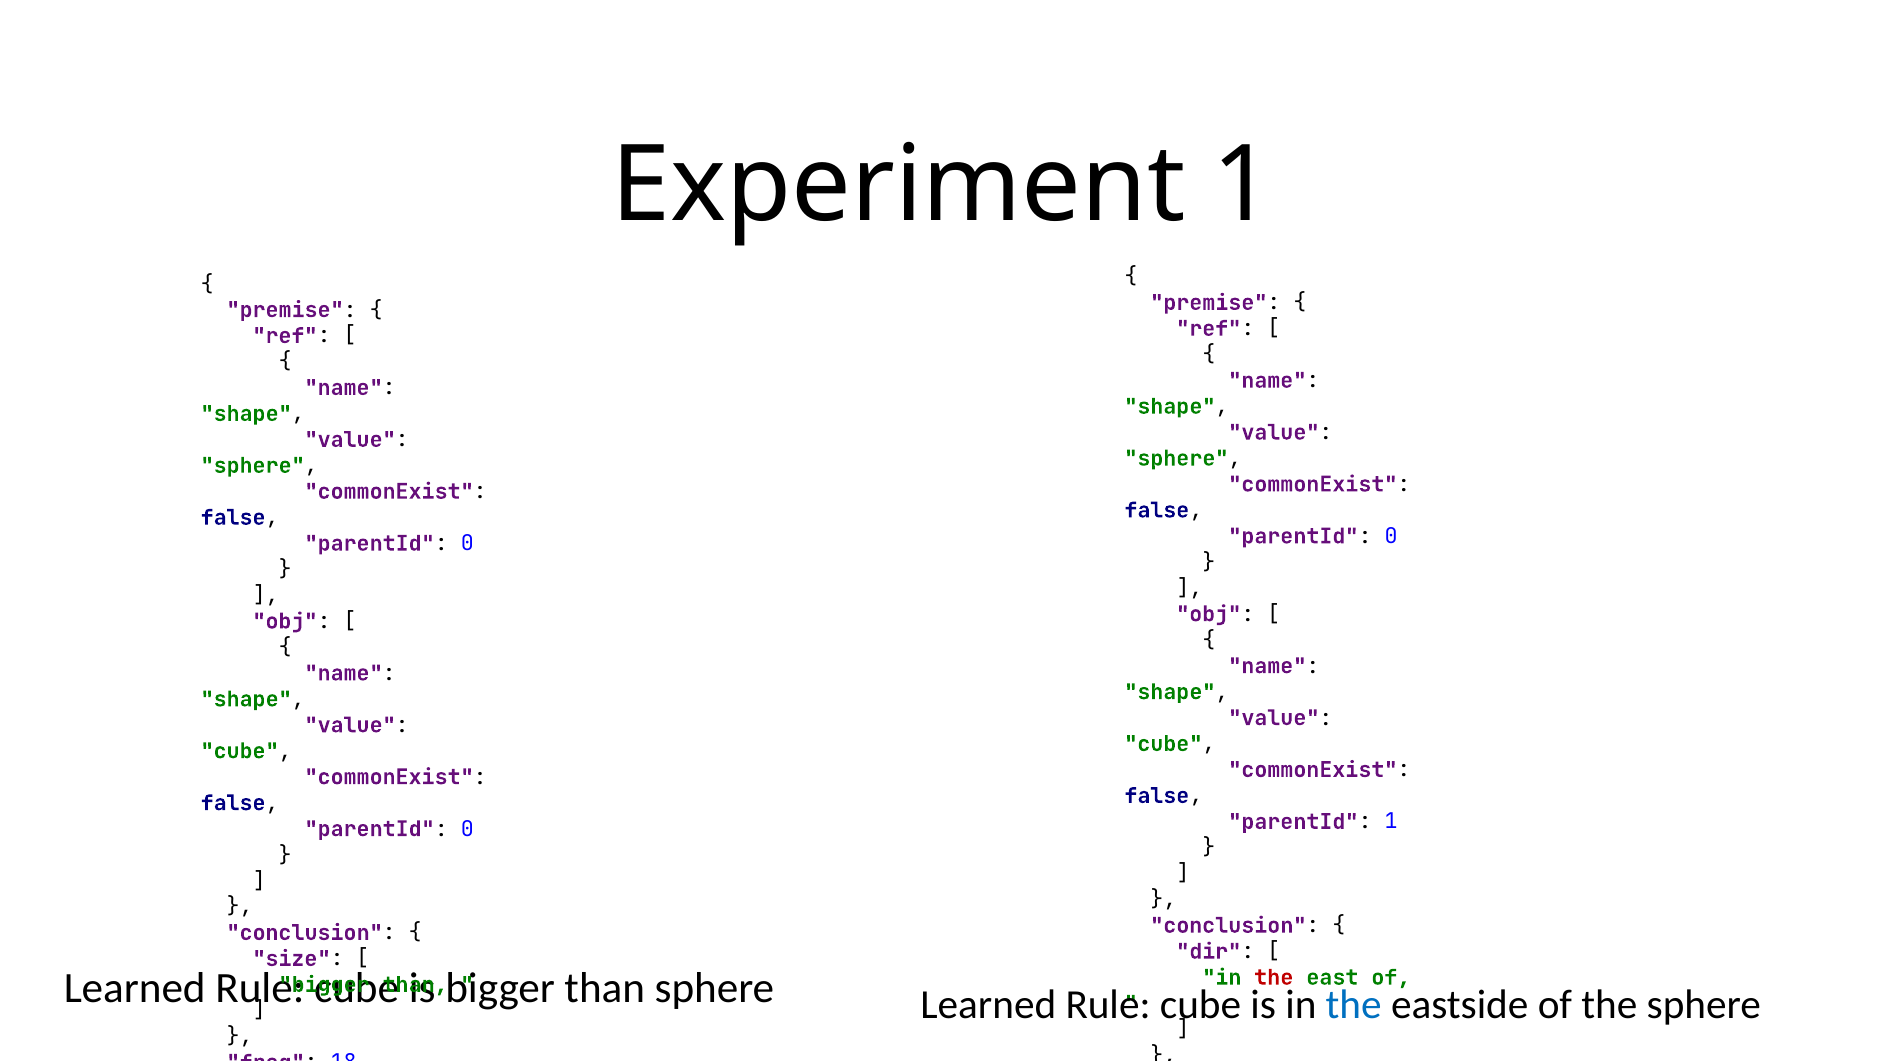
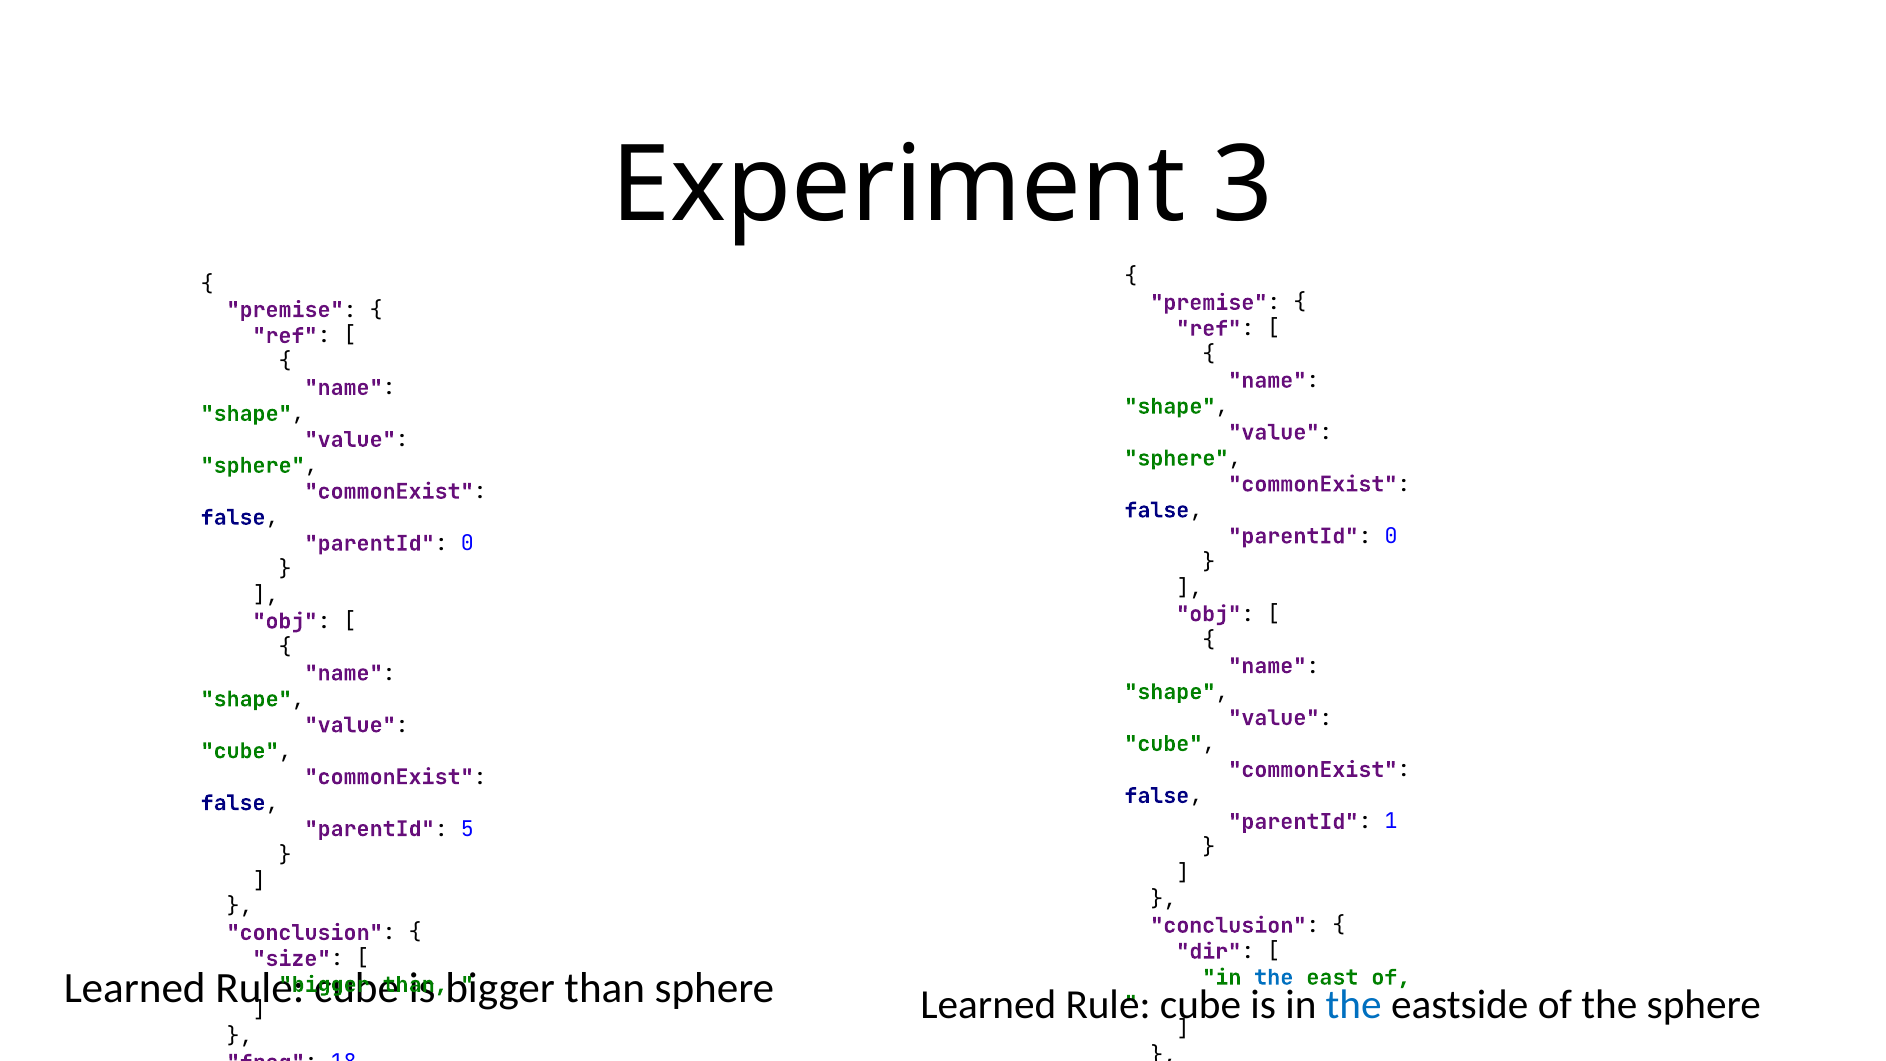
Experiment 1: 1 -> 3 (1243, 185)
0: 0 -> 5 (467, 829)
the colour: red -> blue (1274, 977)
